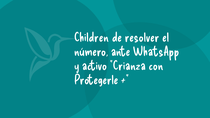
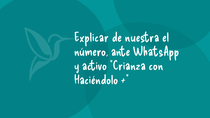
Children: Children -> Explicar (92, 37)
resolver: resolver -> nuestra (142, 37)
Protegerle: Protegerle -> Haciéndolo (96, 80)
